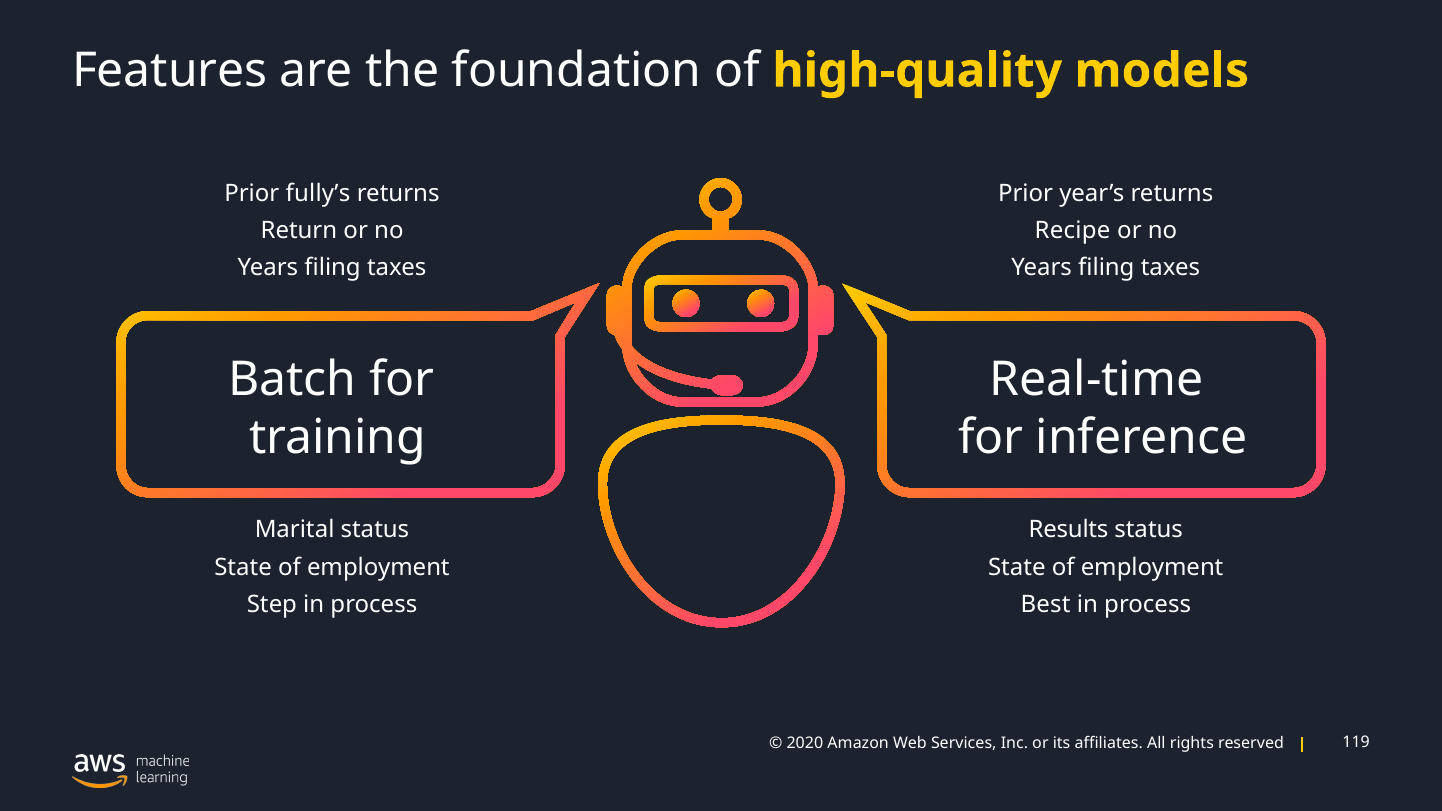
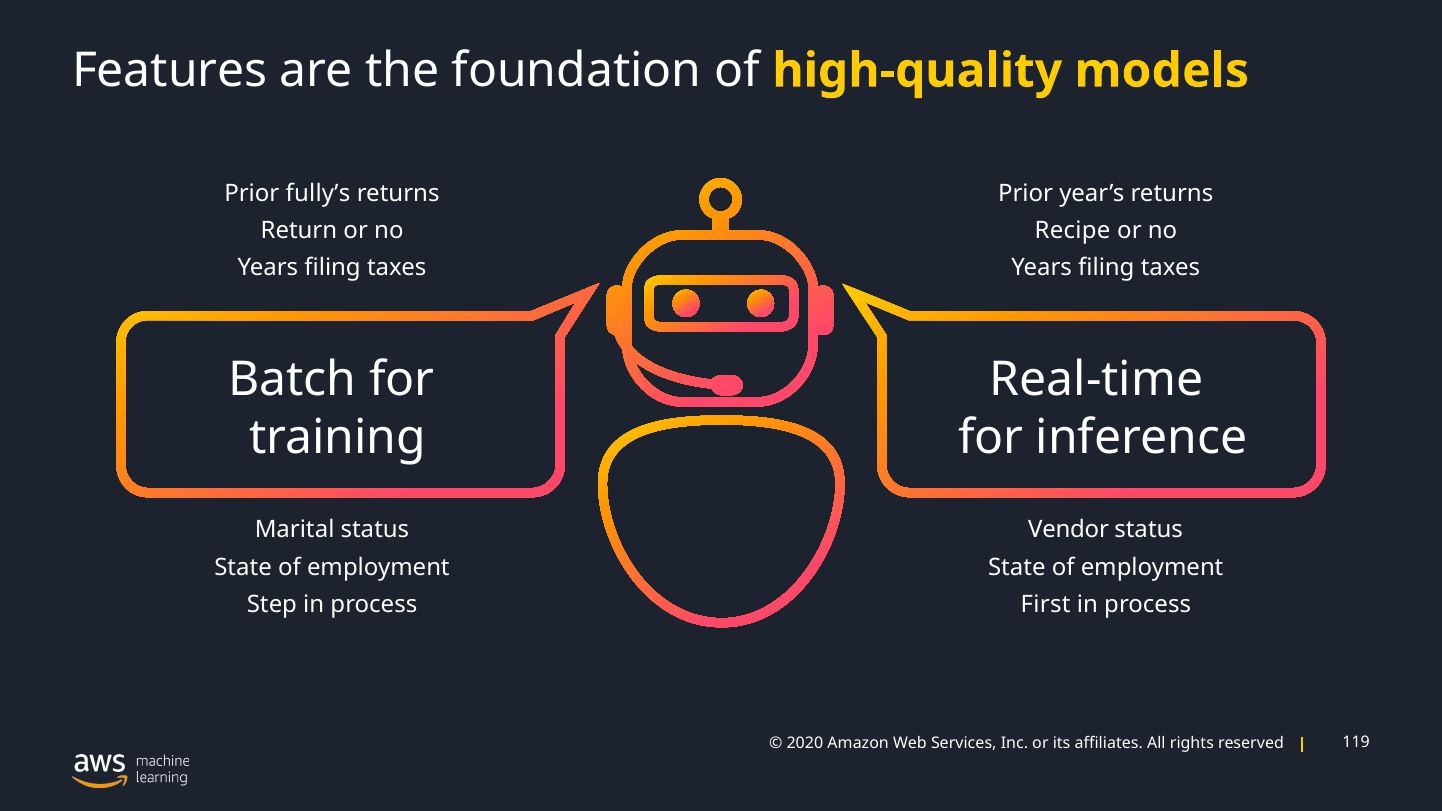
Results: Results -> Vendor (1069, 530)
Best: Best -> First (1046, 605)
